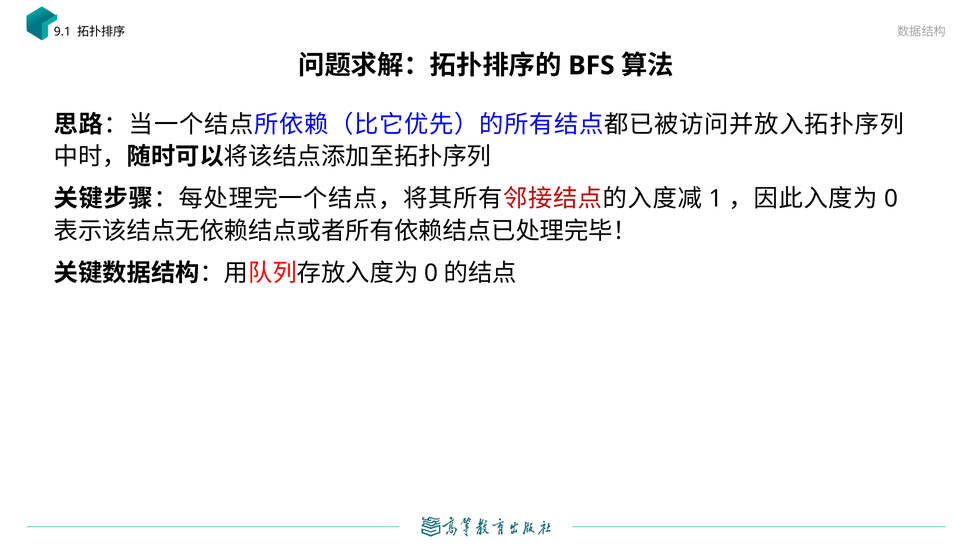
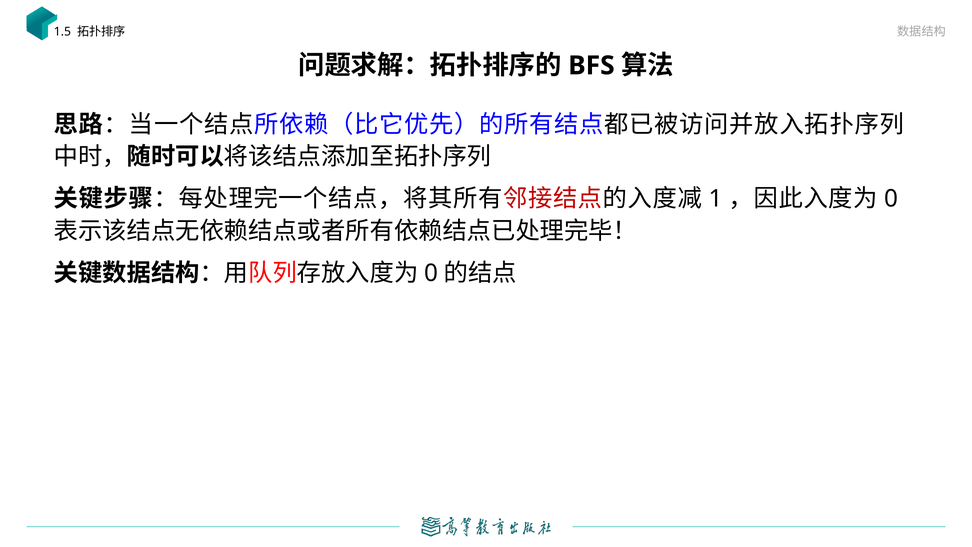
9.1: 9.1 -> 1.5 (62, 32)
